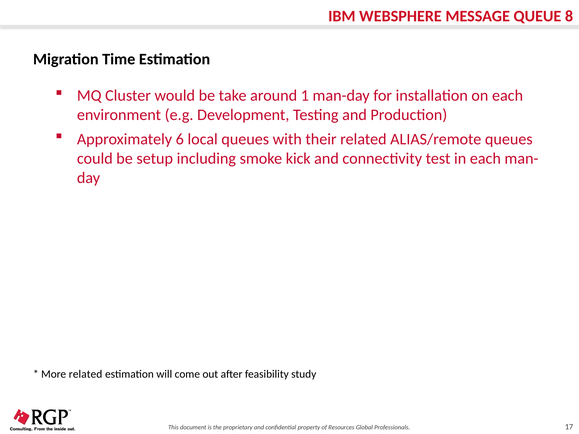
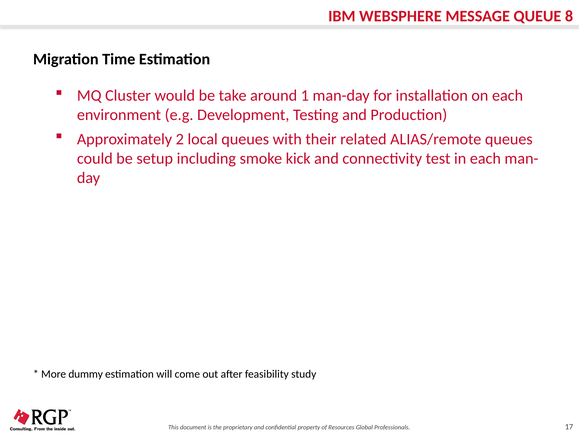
6: 6 -> 2 (180, 139)
More related: related -> dummy (86, 374)
